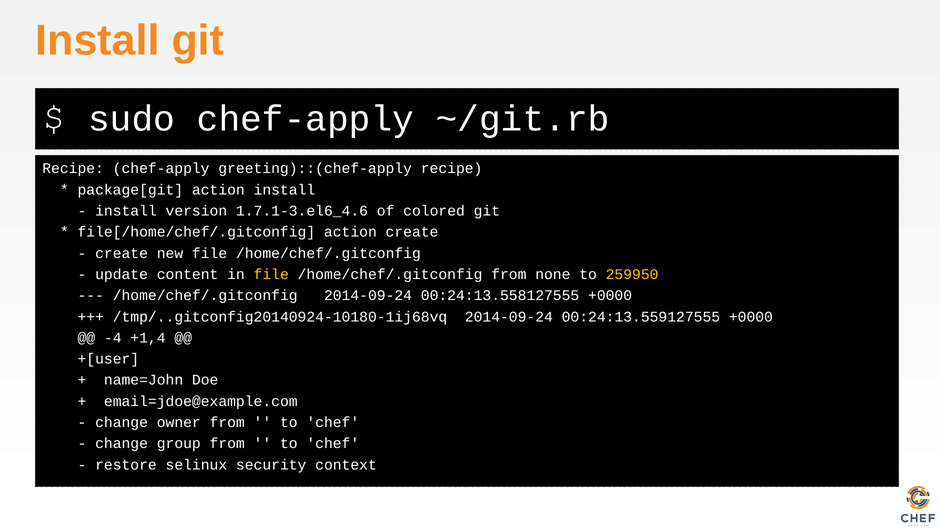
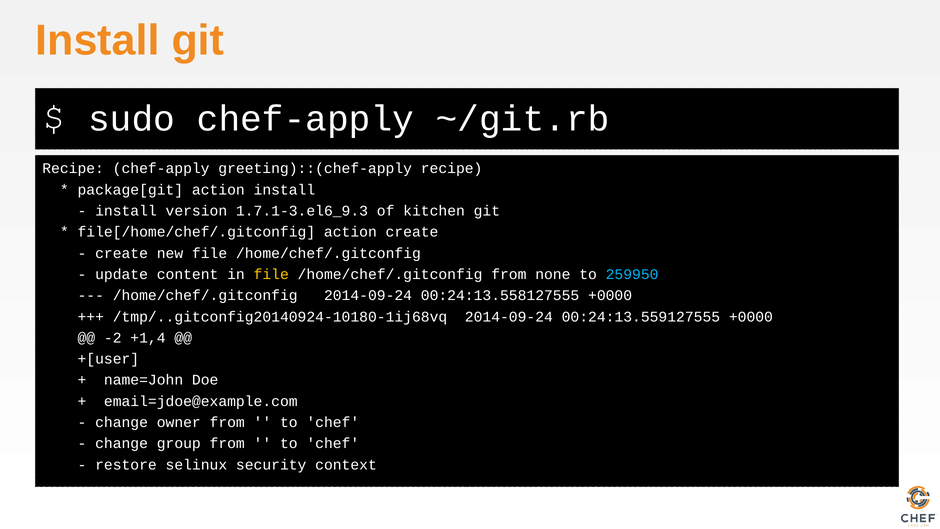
1.7.1-3.el6_4.6: 1.7.1-3.el6_4.6 -> 1.7.1-3.el6_9.3 (302, 211)
colored: colored -> kitchen (434, 211)
259950 colour: yellow -> light blue (632, 274)
-4: -4 -> -2 (113, 338)
